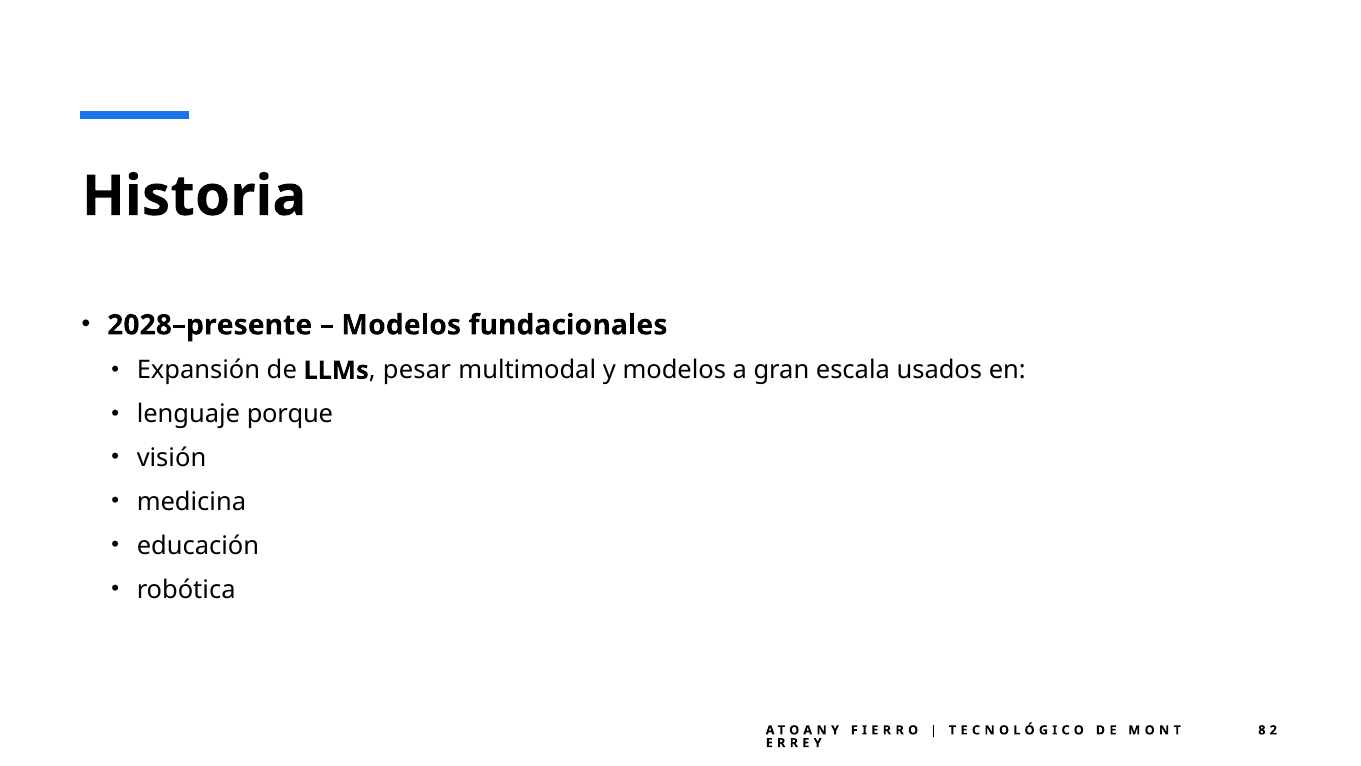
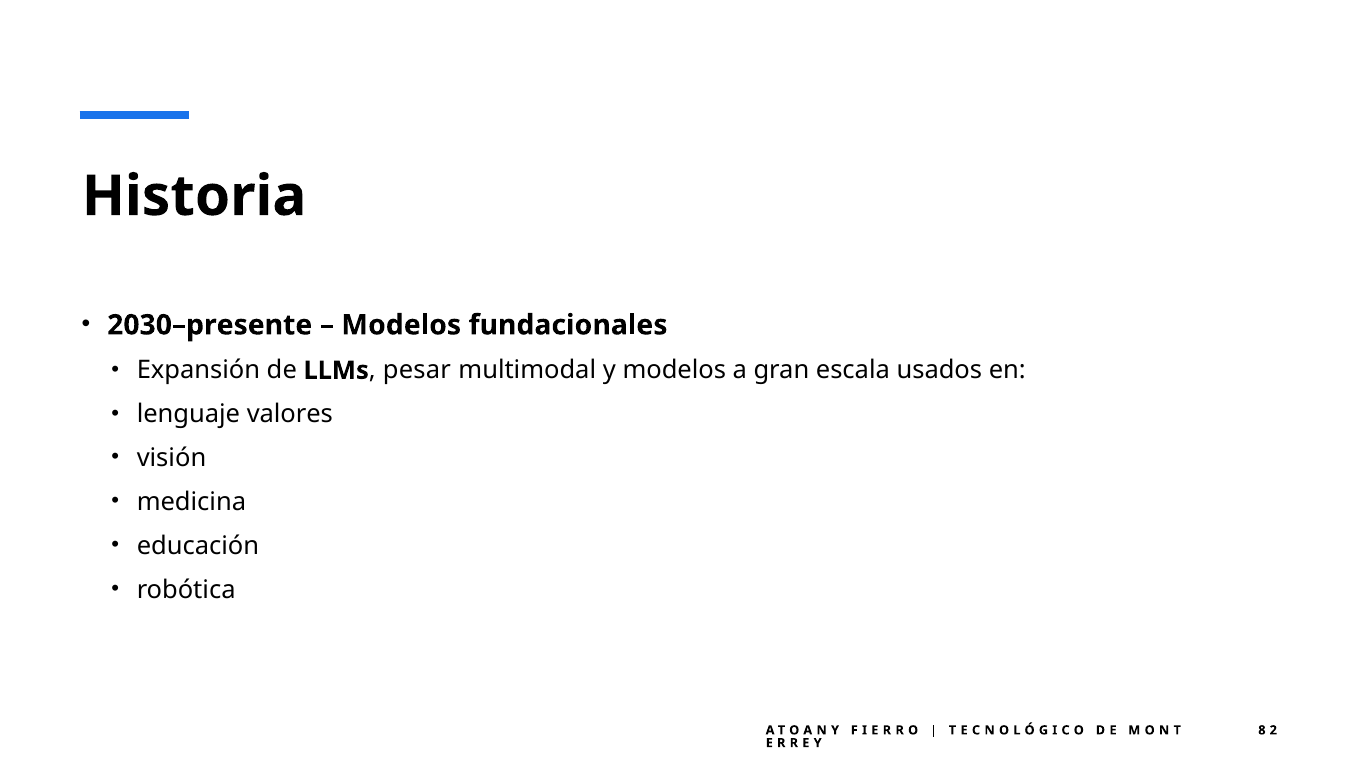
2028–presente: 2028–presente -> 2030–presente (210, 325)
porque: porque -> valores (290, 414)
